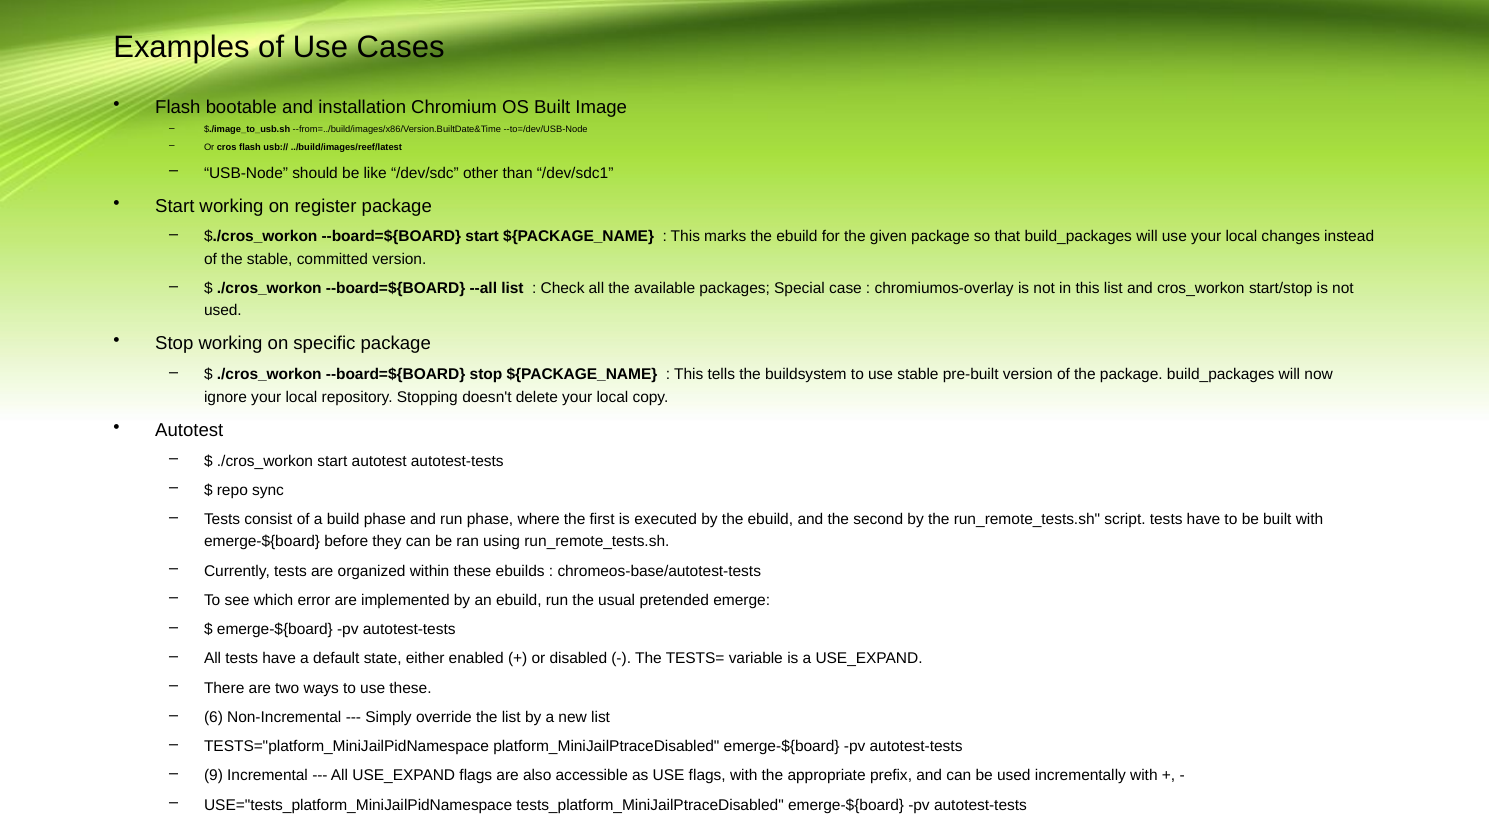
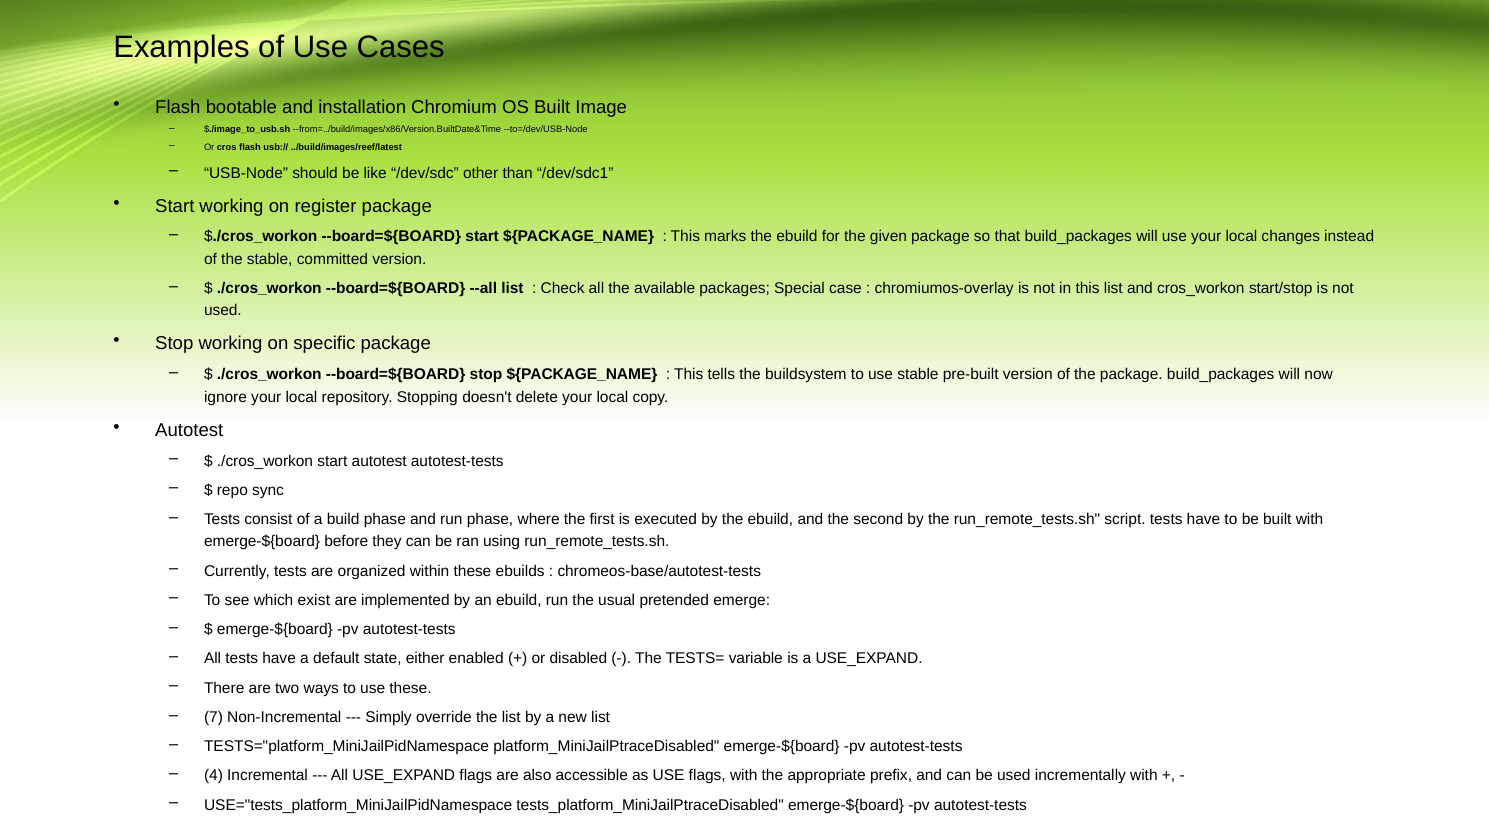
error: error -> exist (314, 601)
6: 6 -> 7 (214, 718)
9: 9 -> 4 (214, 776)
